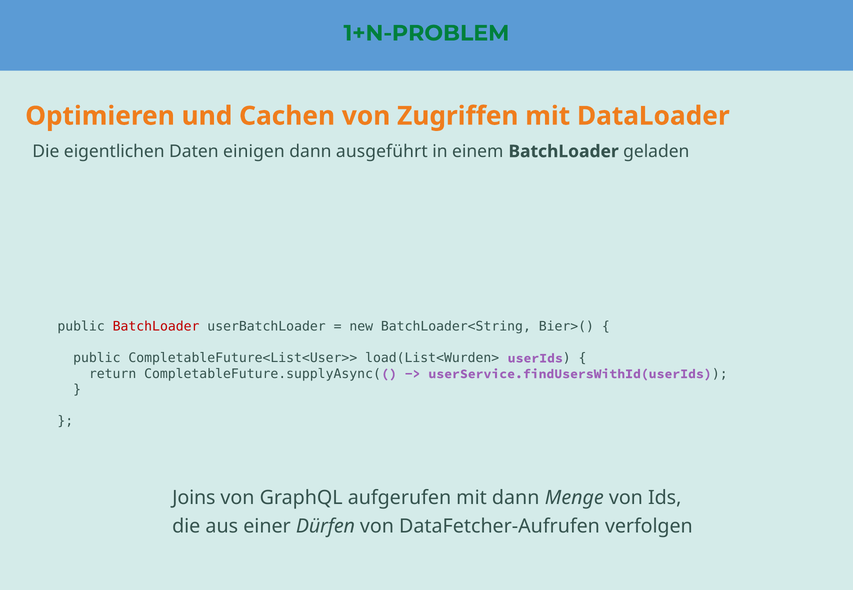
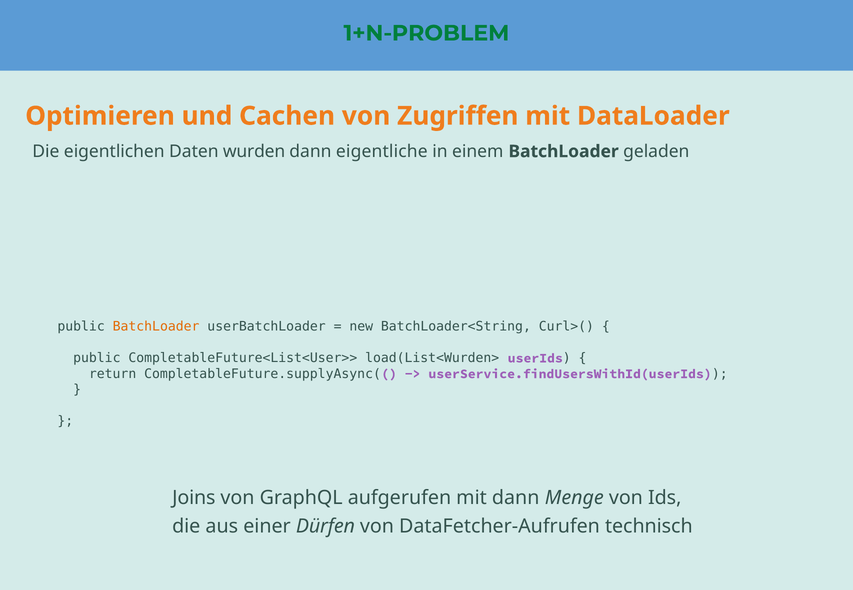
einigen: einigen -> wurden (254, 152)
ausgeführt: ausgeführt -> eigentliche (382, 152)
BatchLoader colour: red -> orange (156, 327)
Bier>(: Bier>( -> Curl>( (566, 327)
verfolgen: verfolgen -> technisch (649, 527)
